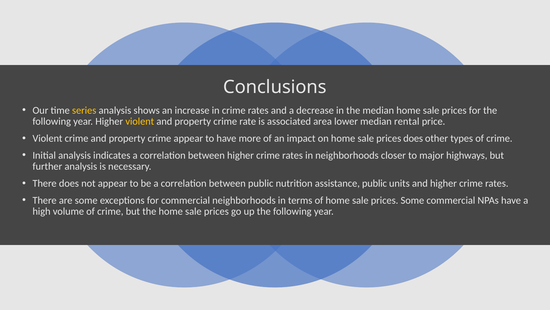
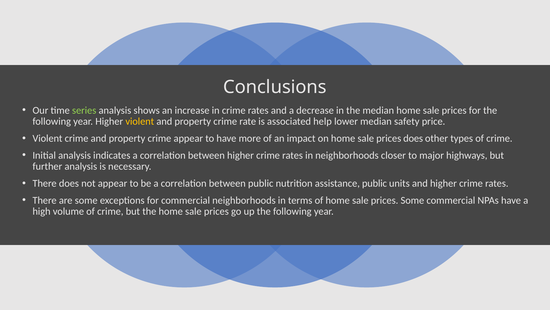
series colour: yellow -> light green (84, 110)
area: area -> help (323, 121)
rental: rental -> safety (407, 121)
